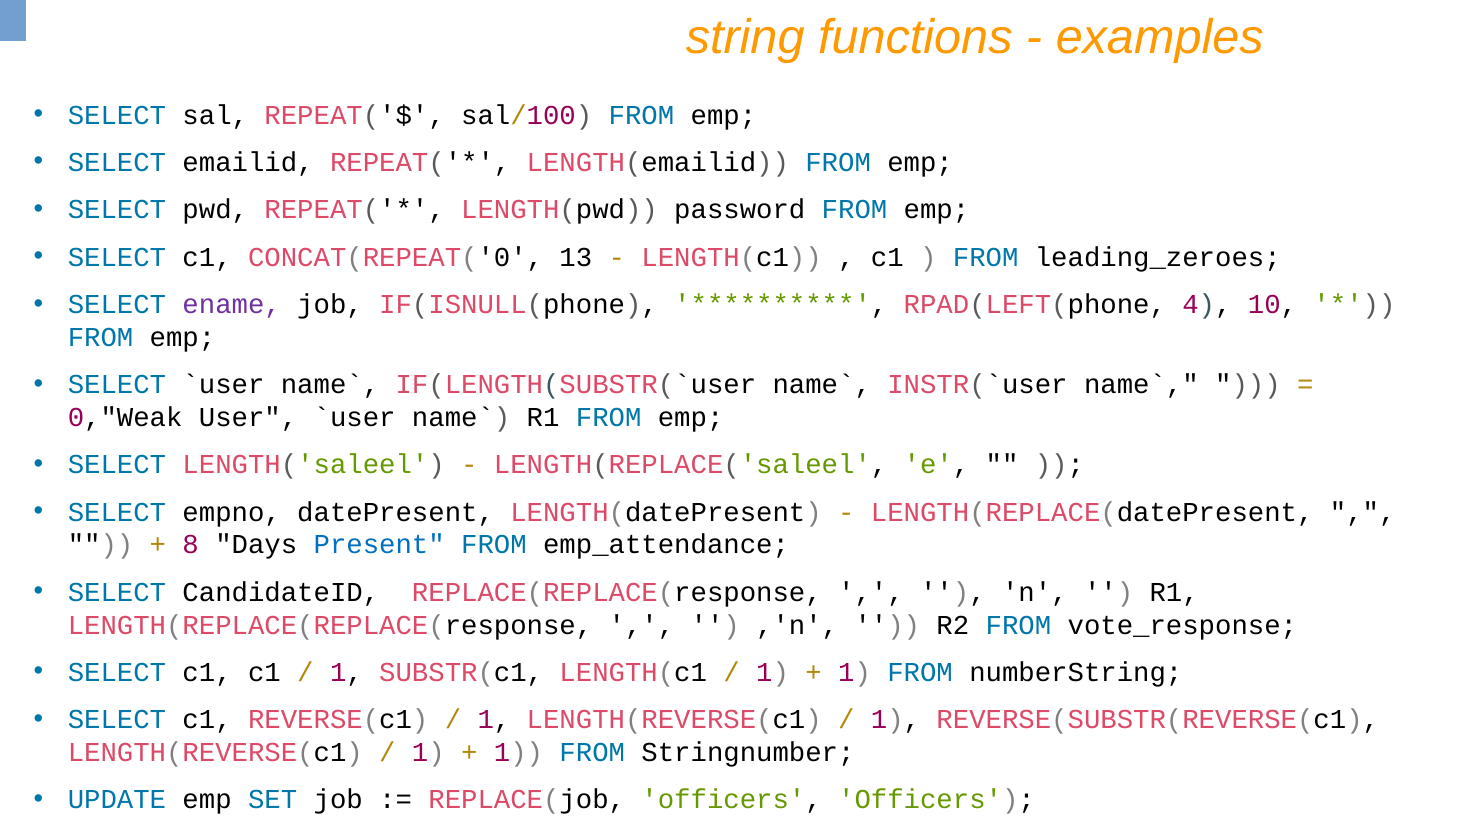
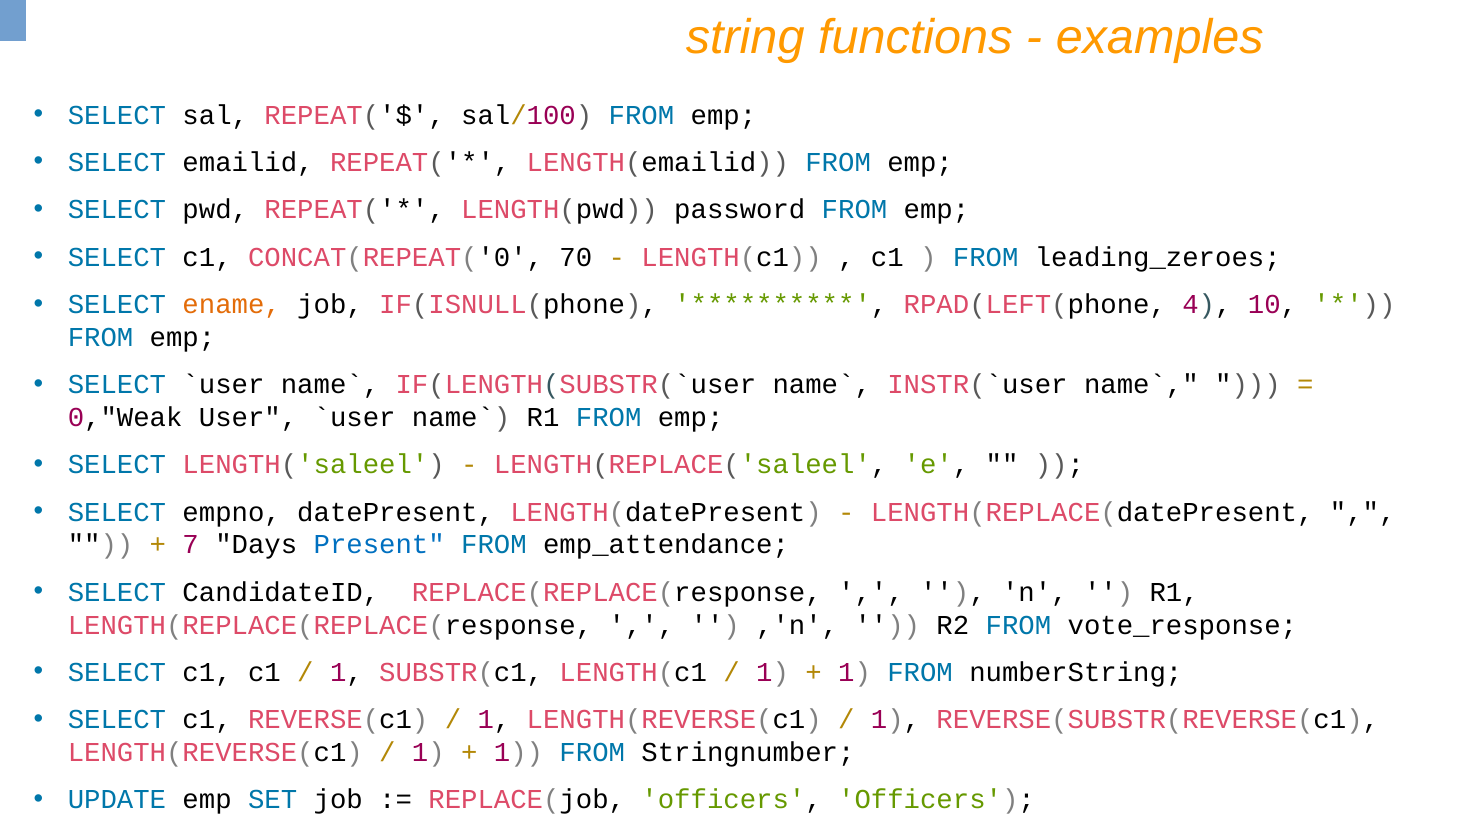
13: 13 -> 70 (576, 257)
ename colour: purple -> orange (232, 304)
8: 8 -> 7 (191, 545)
